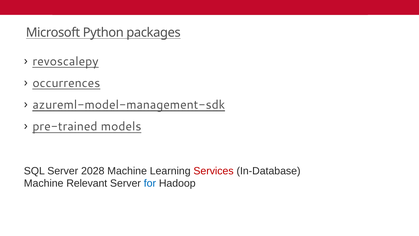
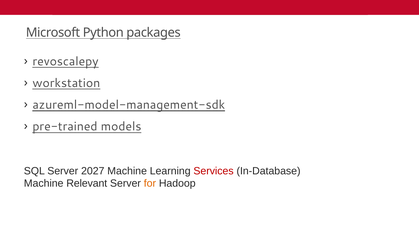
occurrences: occurrences -> workstation (66, 83)
2028: 2028 -> 2027 (93, 171)
for colour: blue -> orange (150, 183)
